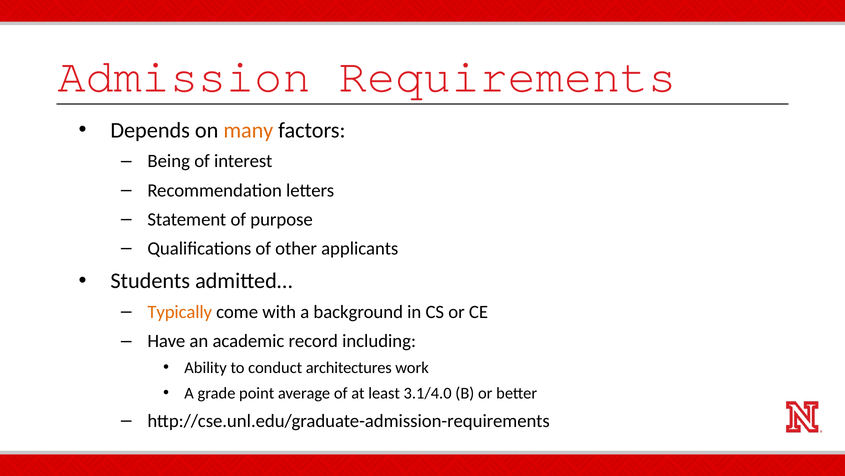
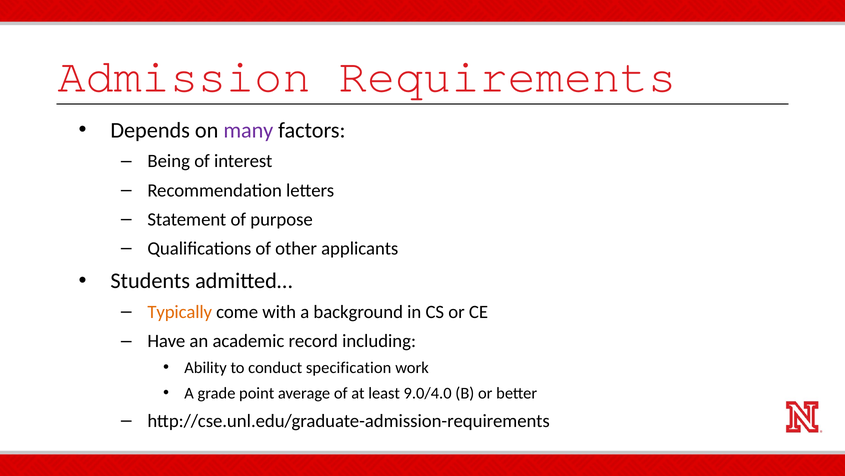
many colour: orange -> purple (248, 130)
architectures: architectures -> specification (349, 367)
3.1/4.0: 3.1/4.0 -> 9.0/4.0 (428, 393)
